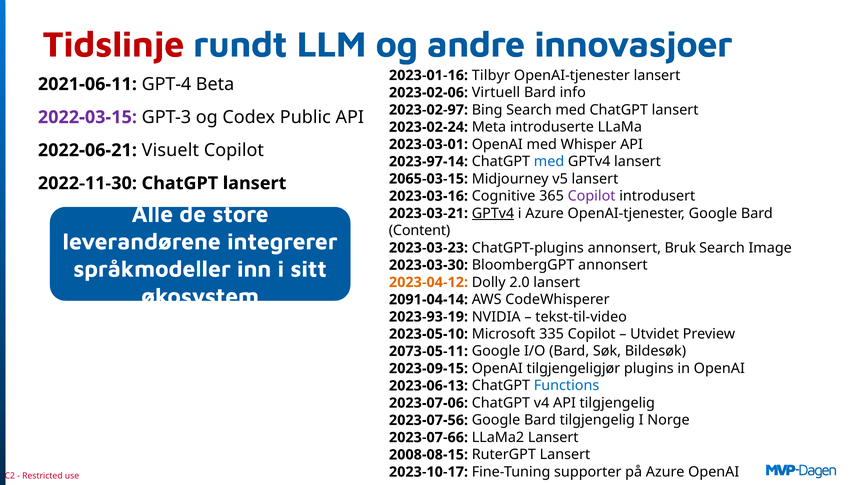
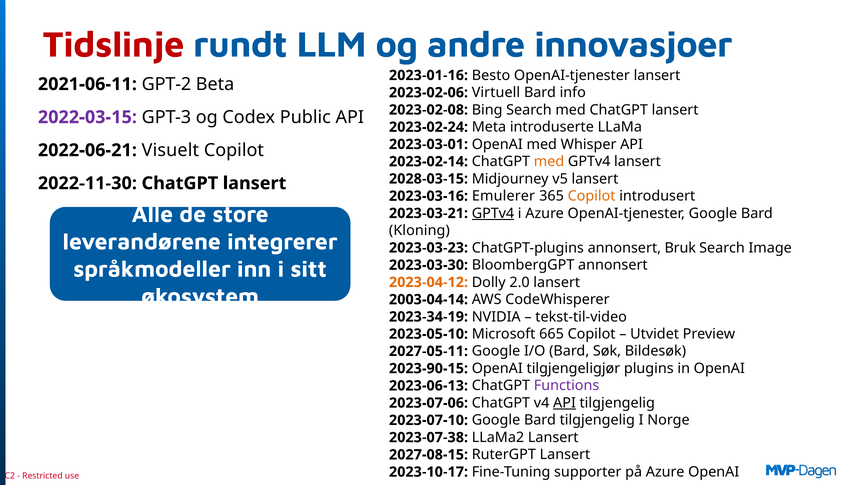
Tilbyr: Tilbyr -> Besto (491, 75)
GPT-4: GPT-4 -> GPT-2 (166, 84)
2023-02-97: 2023-02-97 -> 2023-02-08 (429, 110)
2023-97-14: 2023-97-14 -> 2023-02-14 (429, 162)
med colour: blue -> orange (549, 162)
2065-03-15: 2065-03-15 -> 2028-03-15 (429, 179)
Cognitive: Cognitive -> Emulerer (503, 196)
Copilot colour: purple -> orange (592, 196)
Content: Content -> Kloning (419, 231)
2091-04-14: 2091-04-14 -> 2003-04-14 (429, 300)
2023-93-19: 2023-93-19 -> 2023-34-19 (429, 317)
335: 335 -> 665 (552, 334)
2073-05-11: 2073-05-11 -> 2027-05-11 (429, 352)
2023-09-15: 2023-09-15 -> 2023-90-15 (429, 369)
Functions colour: blue -> purple (567, 386)
API underline: none -> present (564, 403)
2023-07-56: 2023-07-56 -> 2023-07-10 (429, 421)
2023-07-66: 2023-07-66 -> 2023-07-38 (429, 438)
2008-08-15: 2008-08-15 -> 2027-08-15 (429, 455)
